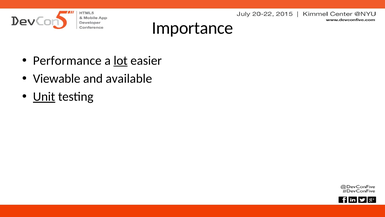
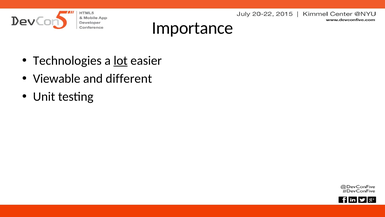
Performance: Performance -> Technologies (67, 61)
available: available -> different (129, 79)
Unit underline: present -> none (44, 97)
